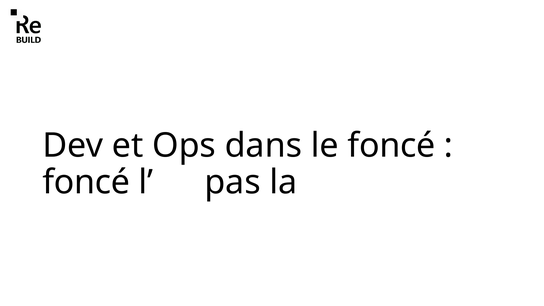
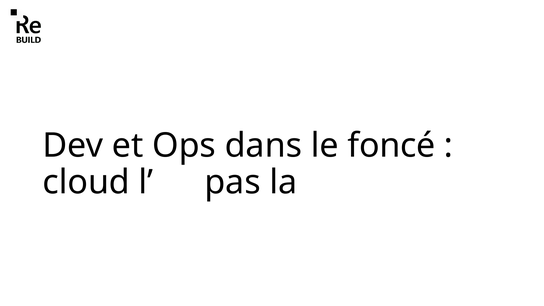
foncé: foncé -> cloud (86, 182)
